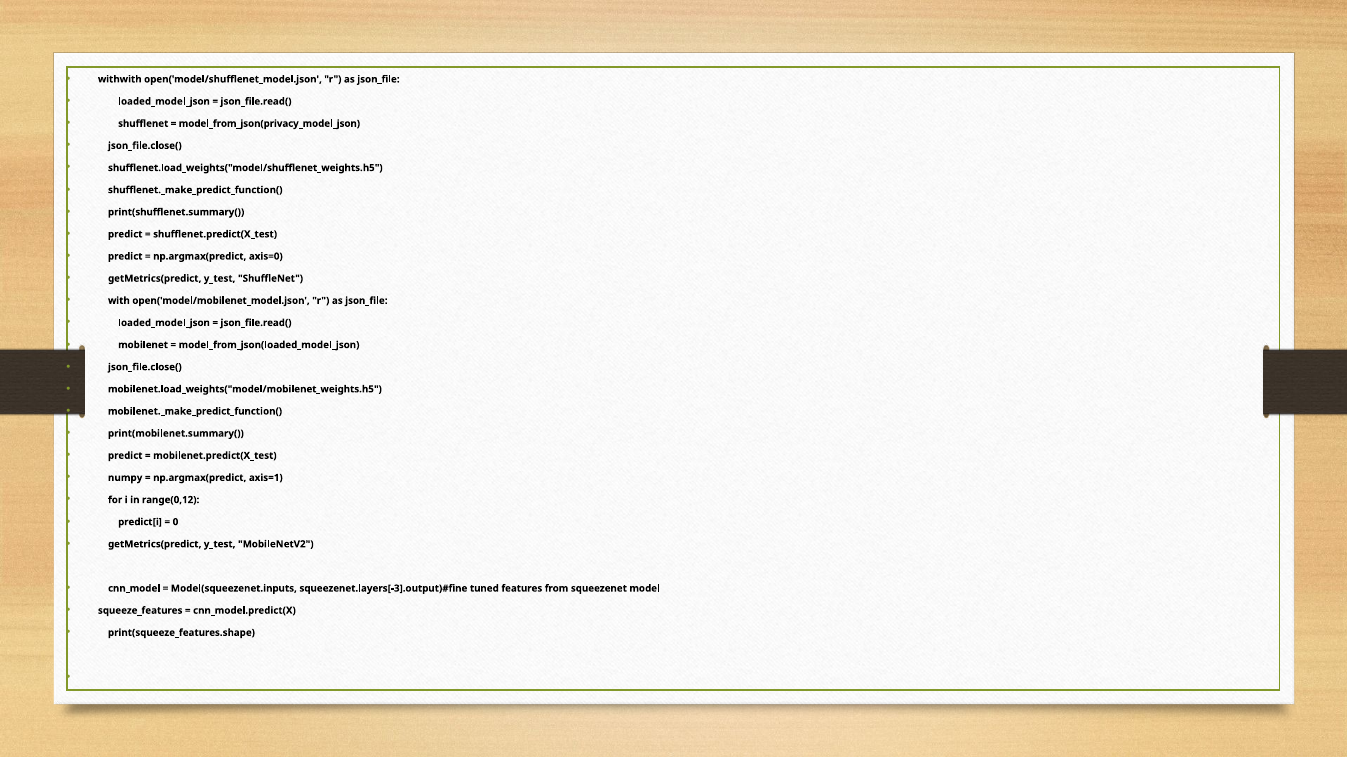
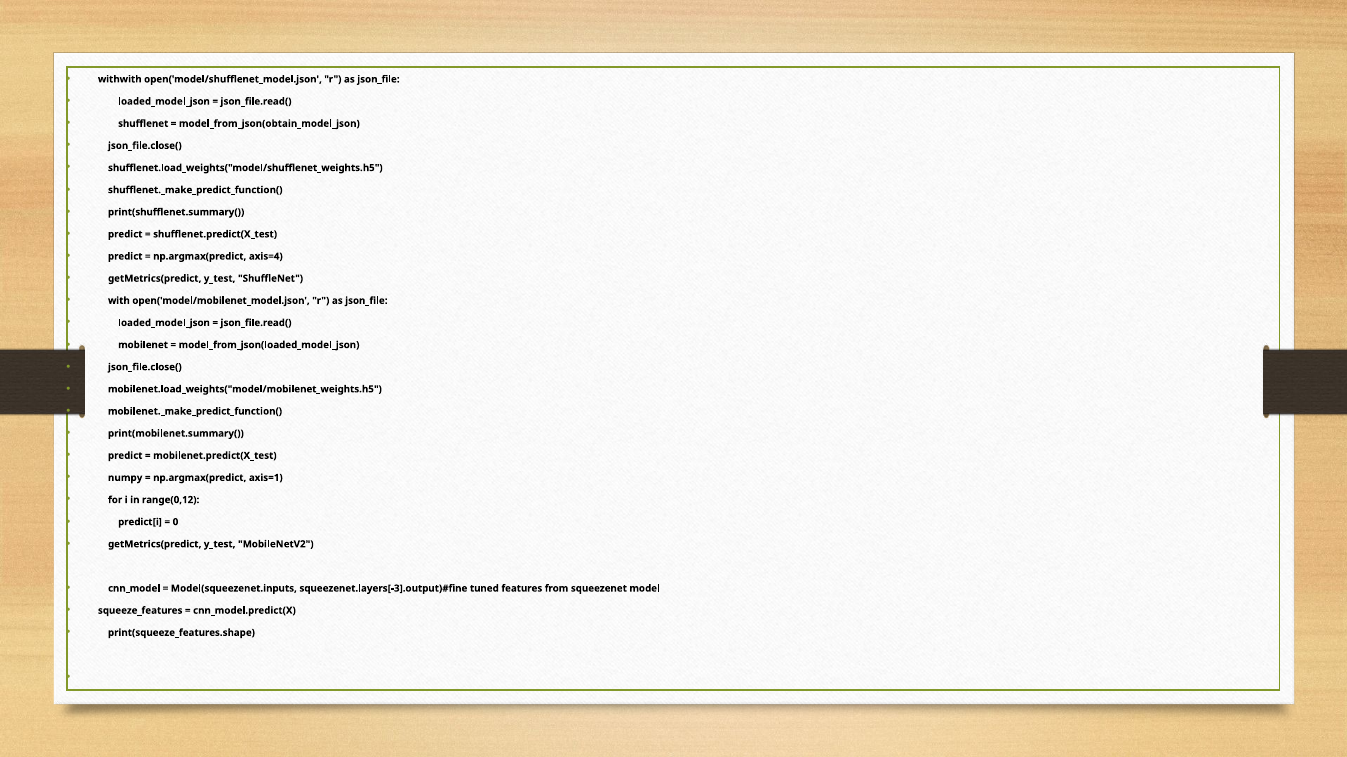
model_from_json(privacy_model_json: model_from_json(privacy_model_json -> model_from_json(obtain_model_json (269, 124)
axis=0: axis=0 -> axis=4 (266, 257)
